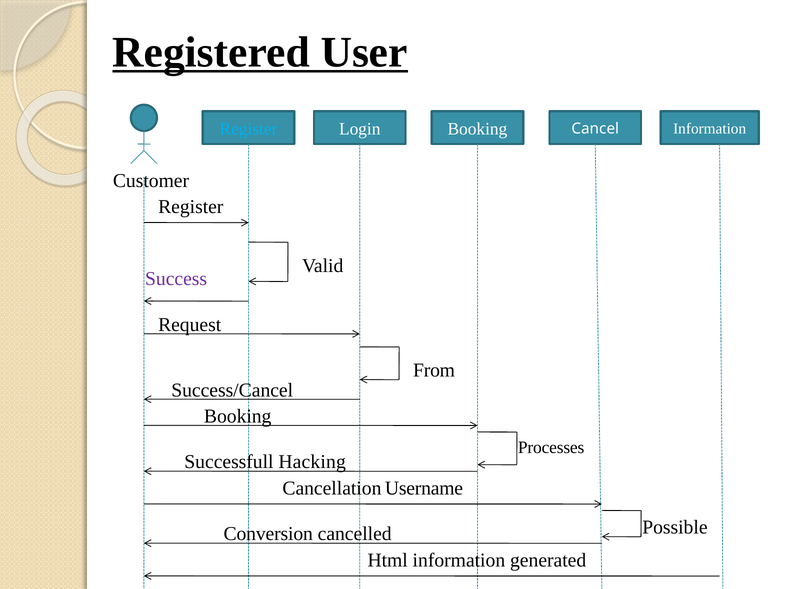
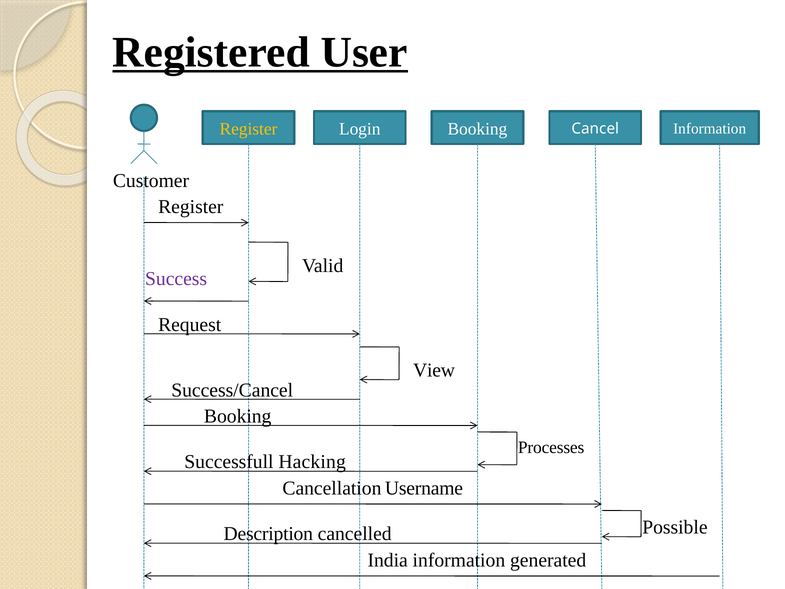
Register colour: light blue -> yellow (248, 129)
From: From -> View (434, 370)
Conversion: Conversion -> Description (268, 534)
Html: Html -> India (388, 560)
